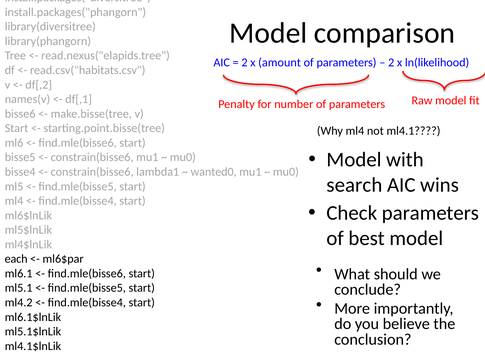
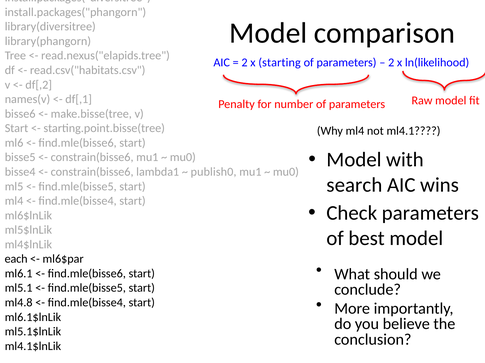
amount: amount -> starting (280, 63)
wanted0: wanted0 -> publish0 (214, 172)
ml4.2: ml4.2 -> ml4.8 (19, 303)
